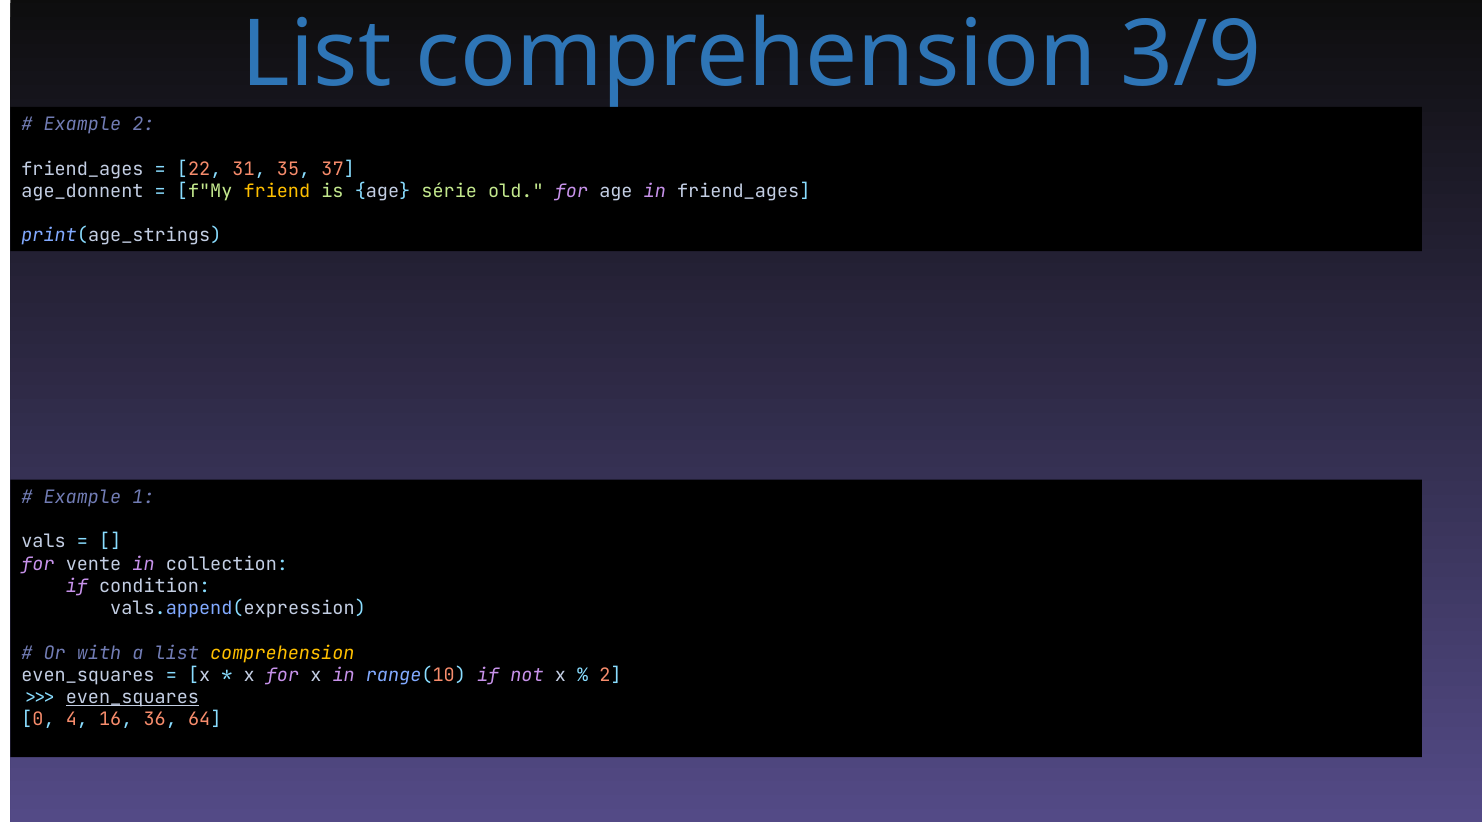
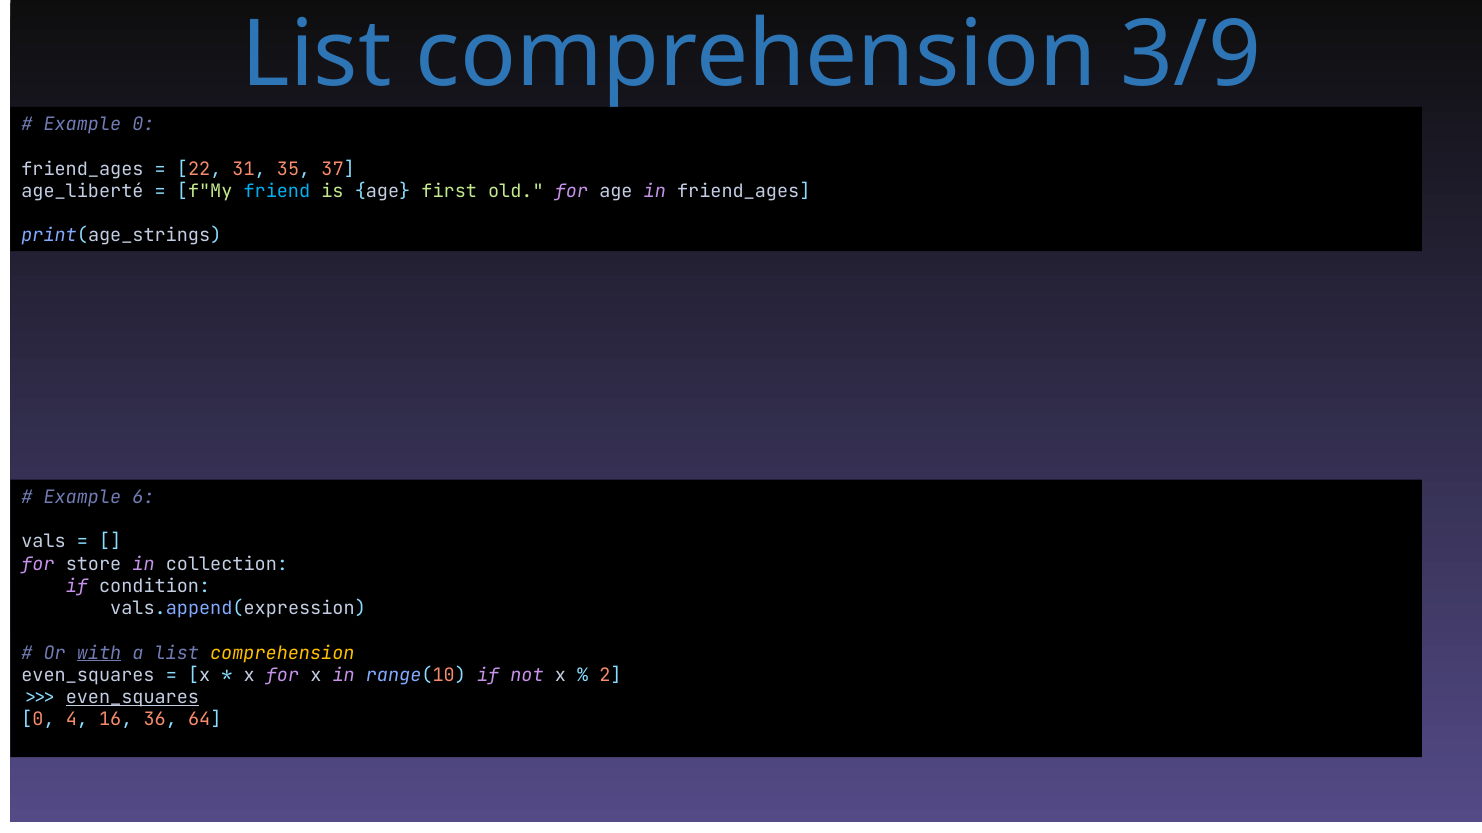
Example 2: 2 -> 0 (143, 125)
age_donnent: age_donnent -> age_liberté (82, 192)
friend colour: yellow -> light blue (277, 192)
série: série -> first (449, 192)
1: 1 -> 6 (143, 498)
vente: vente -> store (94, 565)
with underline: none -> present (99, 653)
